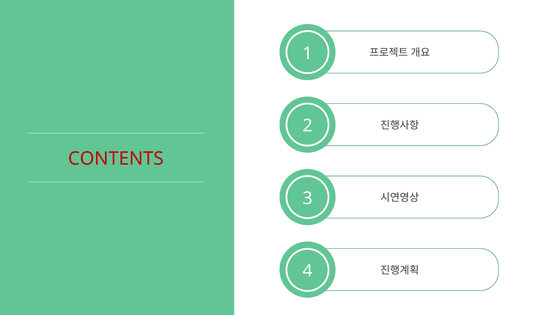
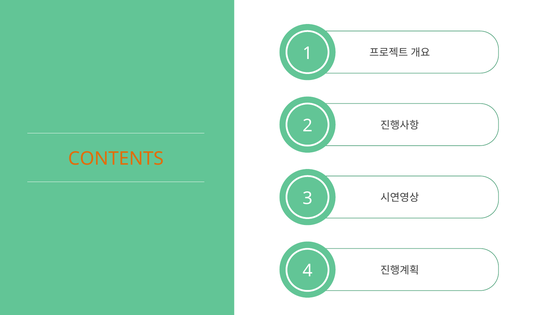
CONTENTS colour: red -> orange (116, 158)
